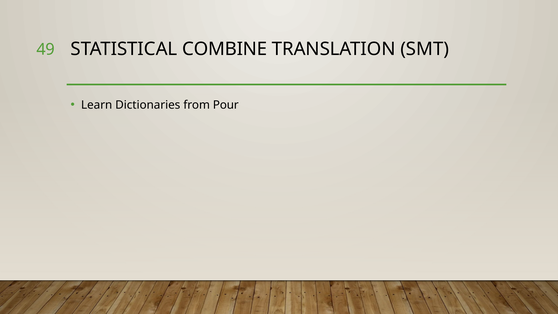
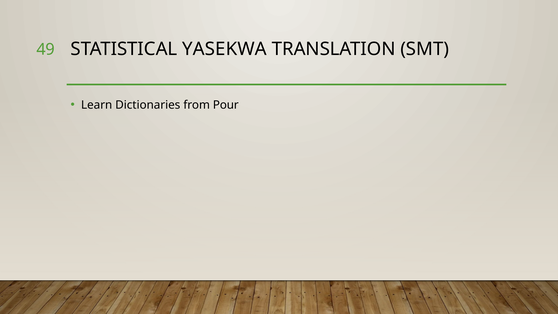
COMBINE: COMBINE -> YASEKWA (224, 49)
